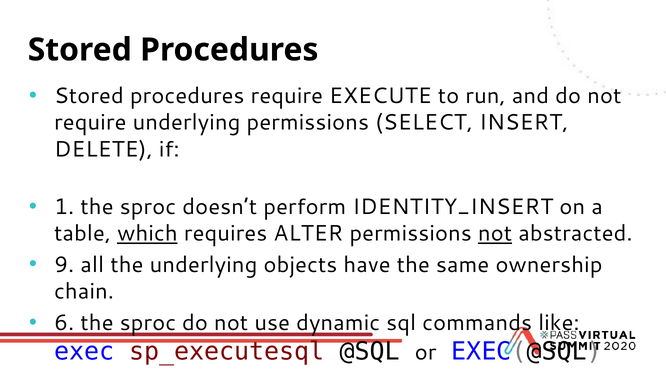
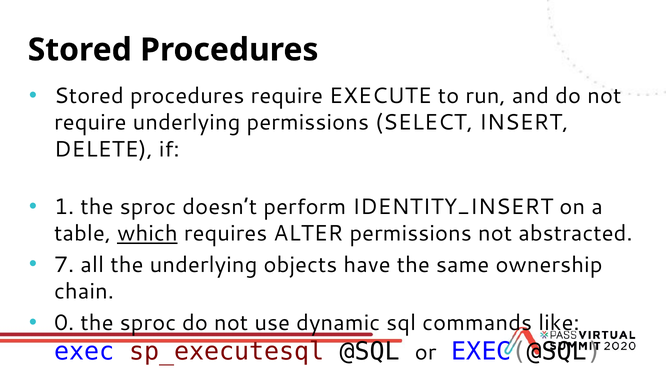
not underline: present -> none (495, 233)
9: 9 -> 7 (64, 265)
6: 6 -> 0 (64, 323)
